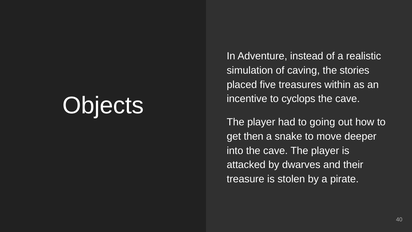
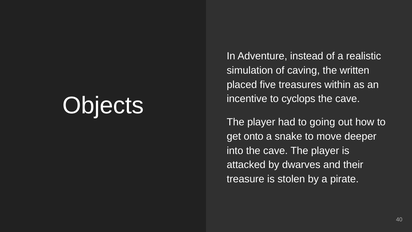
stories: stories -> written (355, 70)
then: then -> onto (254, 136)
